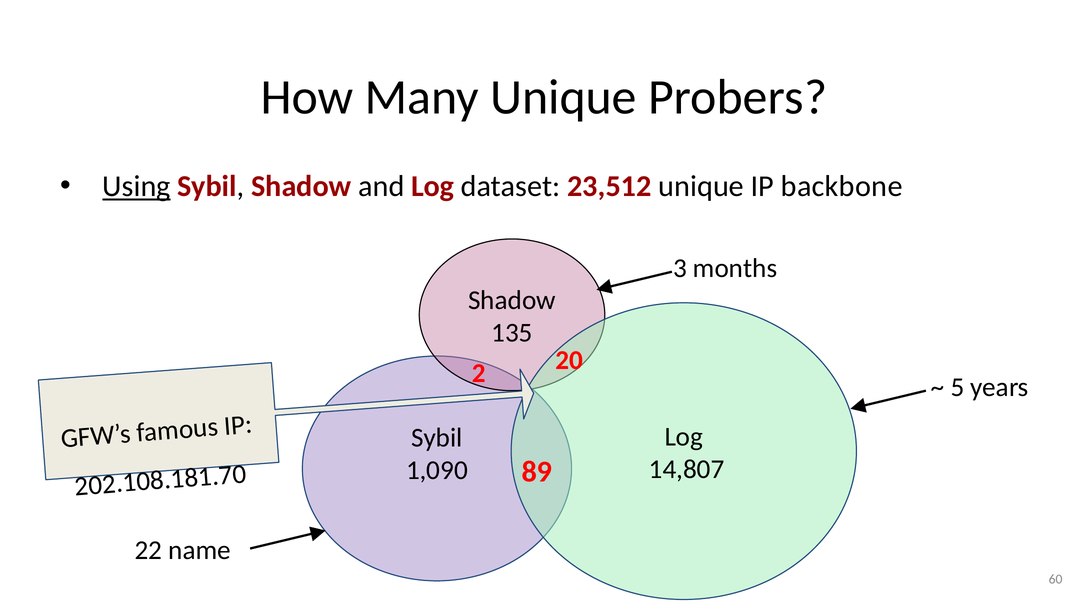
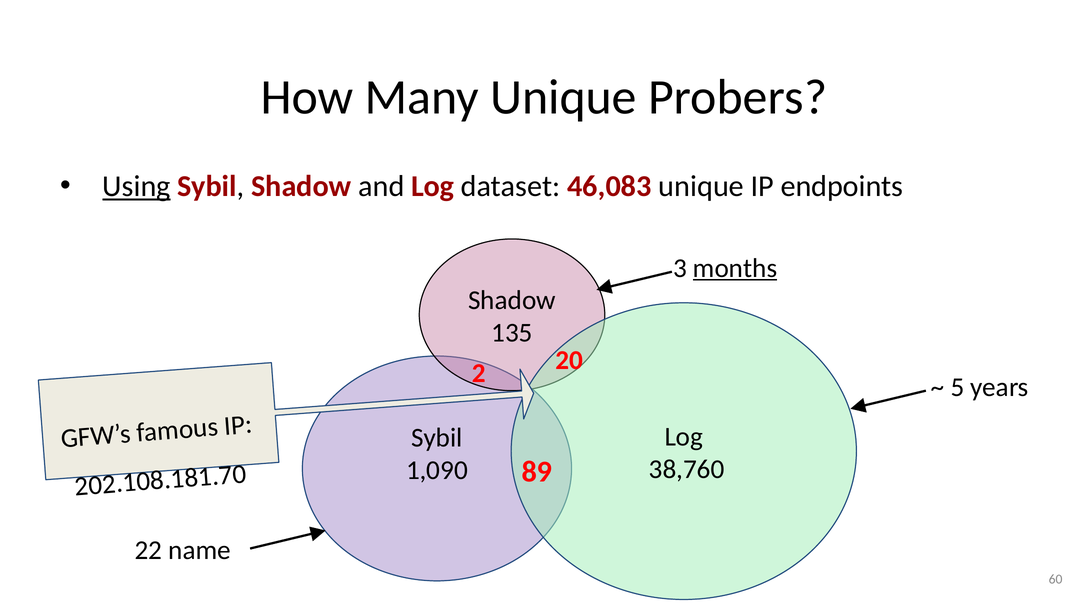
23,512: 23,512 -> 46,083 (609, 186)
backbone: backbone -> endpoints (842, 186)
months underline: none -> present (735, 268)
14,807: 14,807 -> 38,760 (687, 469)
